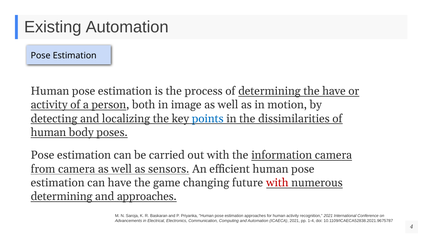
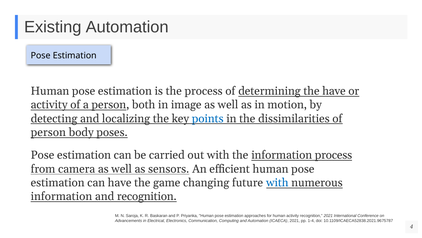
human: human -> person (48, 132)
camera: camera -> process (333, 155)
with colour: red -> blue (277, 182)
determining: determining -> information (61, 196)
and approaches: approaches -> recognition (147, 196)
